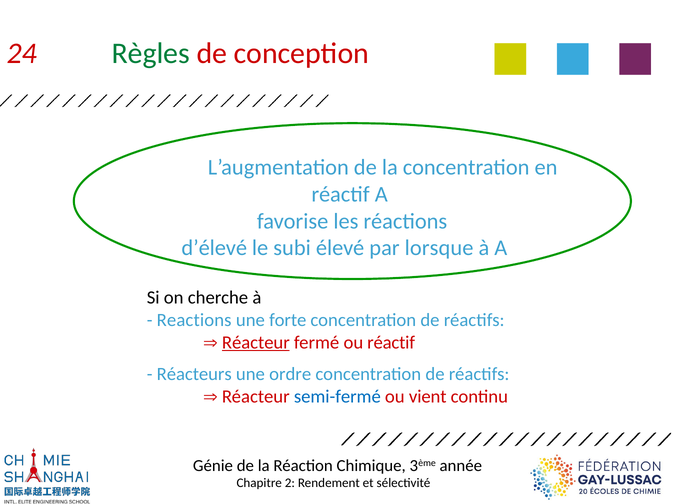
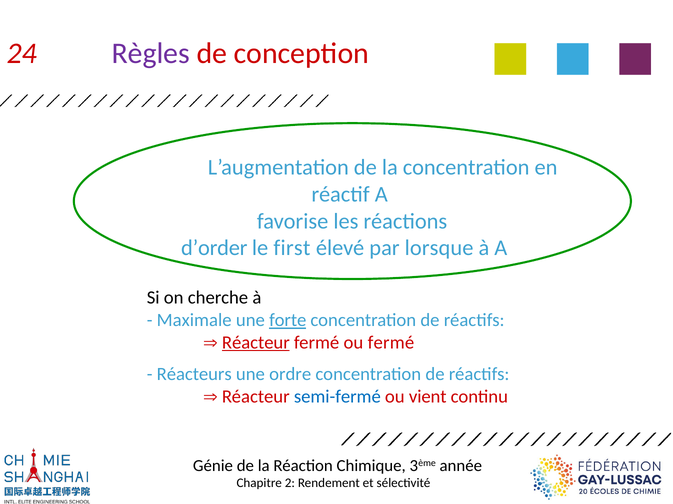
Règles colour: green -> purple (151, 54)
d’élevé: d’élevé -> d’order (214, 248)
subi: subi -> first (292, 248)
Reactions: Reactions -> Maximale (194, 321)
forte underline: none -> present (288, 321)
ou réactif: réactif -> fermé (391, 343)
